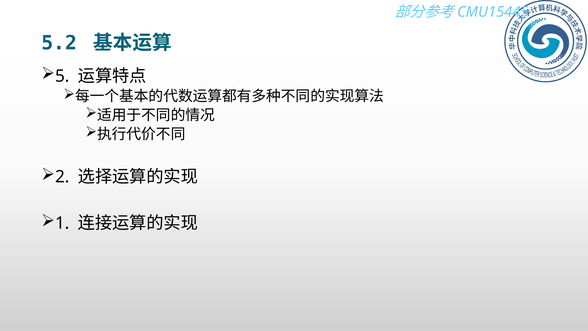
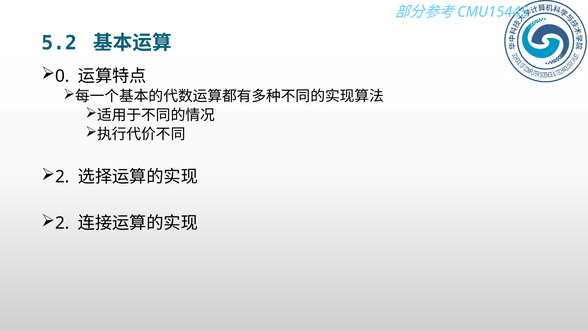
5: 5 -> 0 (62, 76)
1: 1 -> 2 (62, 223)
